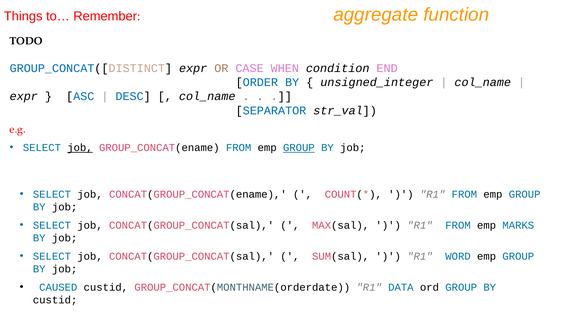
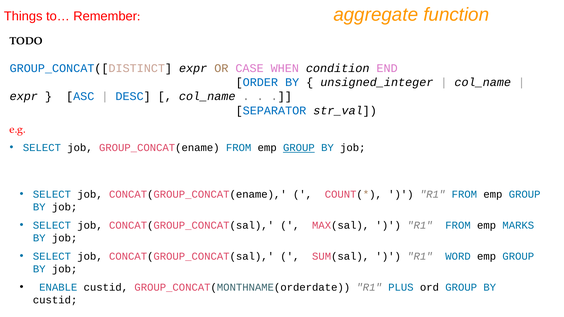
job underline: present -> none (80, 148)
CAUSED: CAUSED -> ENABLE (58, 287)
DATA: DATA -> PLUS (401, 287)
